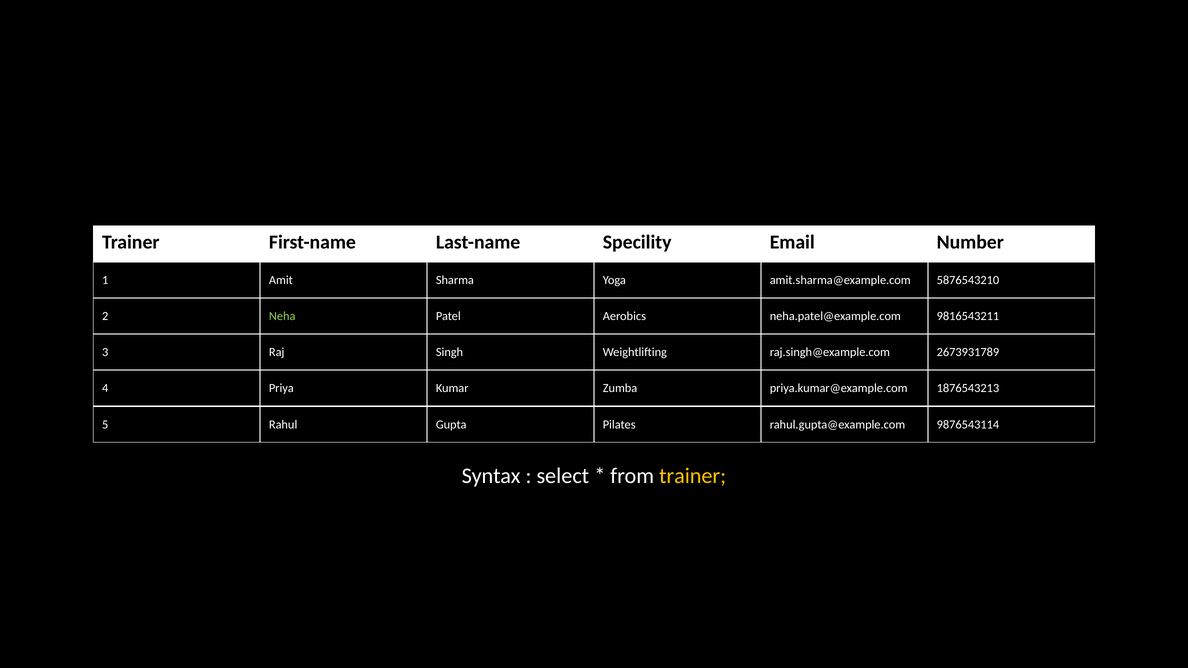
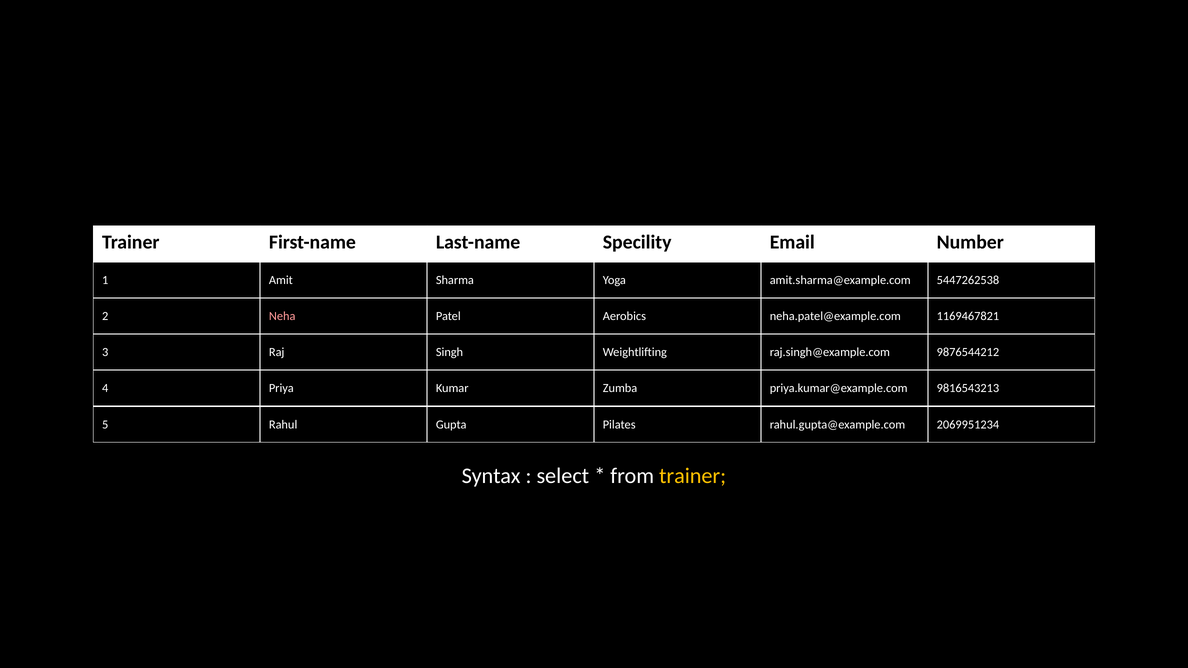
5876543210: 5876543210 -> 5447262538 (968, 280)
Neha colour: light green -> pink (282, 316)
9816543211: 9816543211 -> 1169467821 (968, 316)
2673931789: 2673931789 -> 9876544212 (968, 352)
1876543213: 1876543213 -> 9816543213 (968, 388)
9876543114: 9876543114 -> 2069951234 (968, 425)
